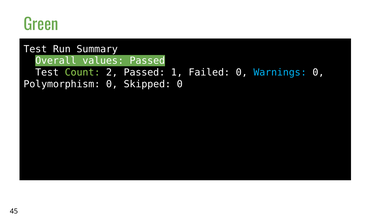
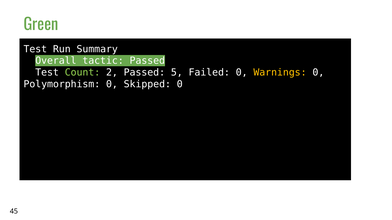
values: values -> tactic (103, 61)
1: 1 -> 5 (177, 73)
Warnings colour: light blue -> yellow (280, 73)
